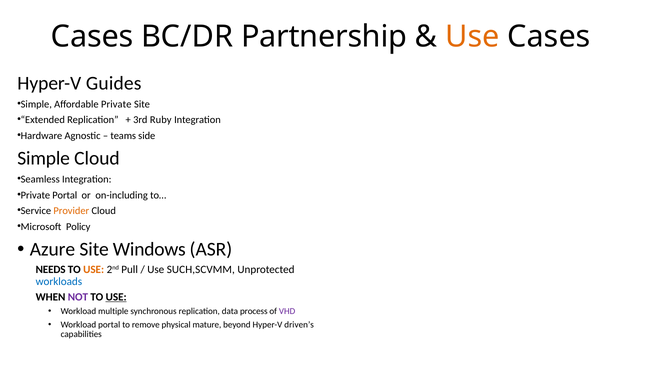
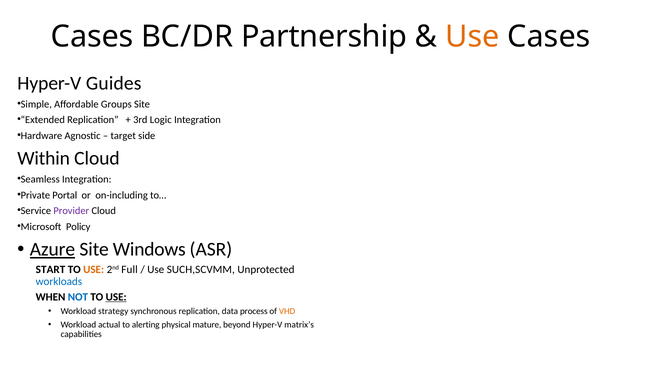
Affordable Private: Private -> Groups (116, 104)
Ruby: Ruby -> Logic (161, 120)
teams: teams -> target (123, 136)
Simple: Simple -> Within (44, 158)
Provider colour: orange -> purple (71, 211)
Azure underline: none -> present (52, 249)
NEEDS: NEEDS -> START (51, 269)
Pull: Pull -> Full (130, 269)
NOT colour: purple -> blue (78, 297)
multiple: multiple -> strategy (113, 311)
VHD colour: purple -> orange (287, 311)
Workload portal: portal -> actual (109, 324)
remove: remove -> alerting (146, 324)
driven’s: driven’s -> matrix’s (299, 324)
